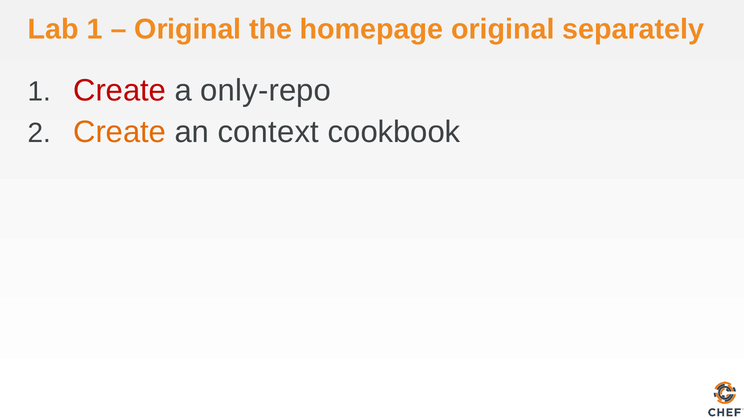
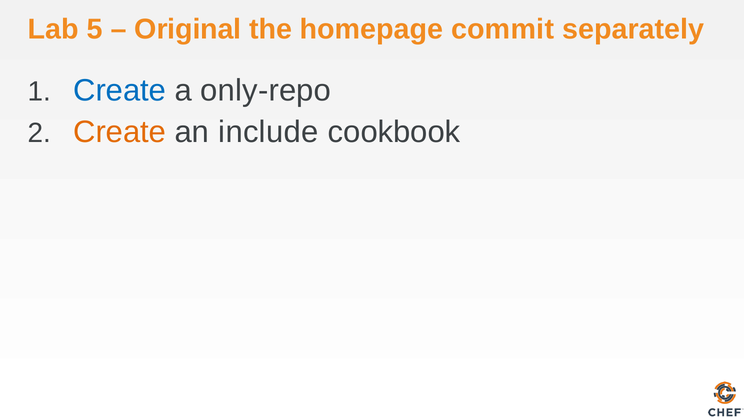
Lab 1: 1 -> 5 (95, 29)
homepage original: original -> commit (503, 29)
Create colour: red -> blue (120, 91)
context: context -> include (268, 132)
